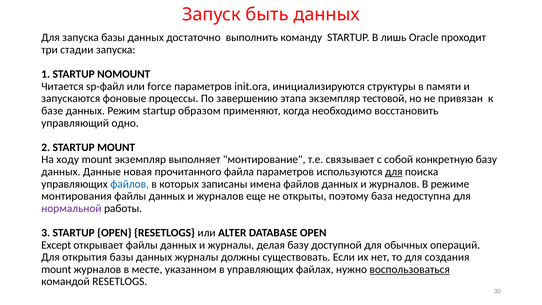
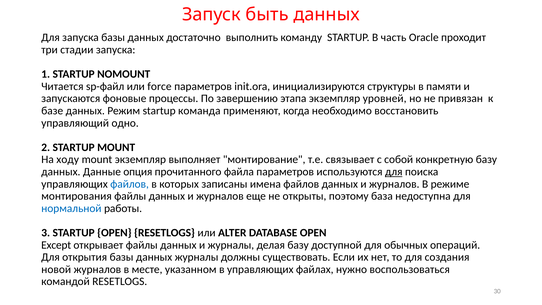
лишь: лишь -> часть (394, 38)
тестовой: тестовой -> уровней (385, 99)
образом: образом -> команда (199, 111)
новая: новая -> опция (138, 172)
нормальной colour: purple -> blue (71, 208)
mount: mount -> новой (56, 269)
воспользоваться underline: present -> none (410, 269)
